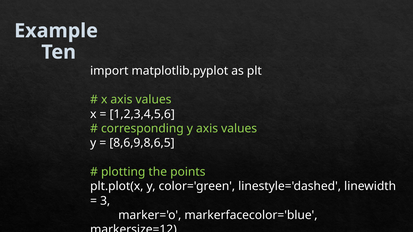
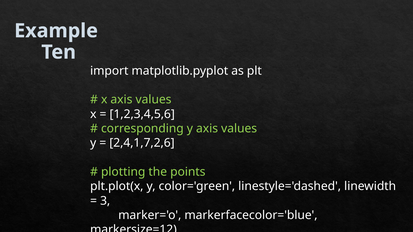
8,6,9,8,6,5: 8,6,9,8,6,5 -> 2,4,1,7,2,6 (142, 143)
